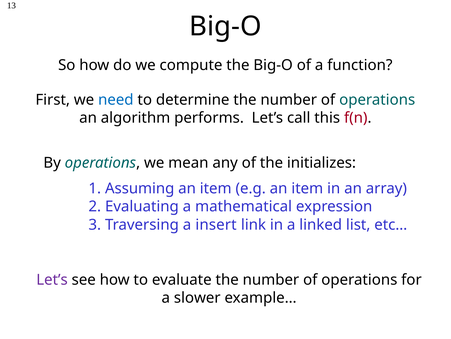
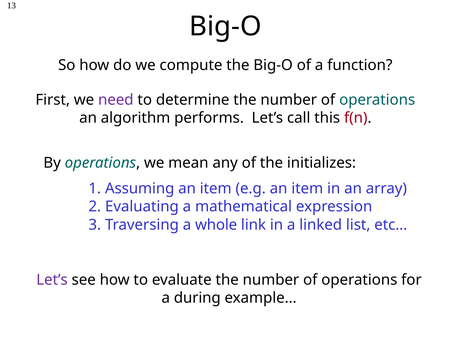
need colour: blue -> purple (116, 99)
insert: insert -> whole (216, 224)
slower: slower -> during (197, 297)
